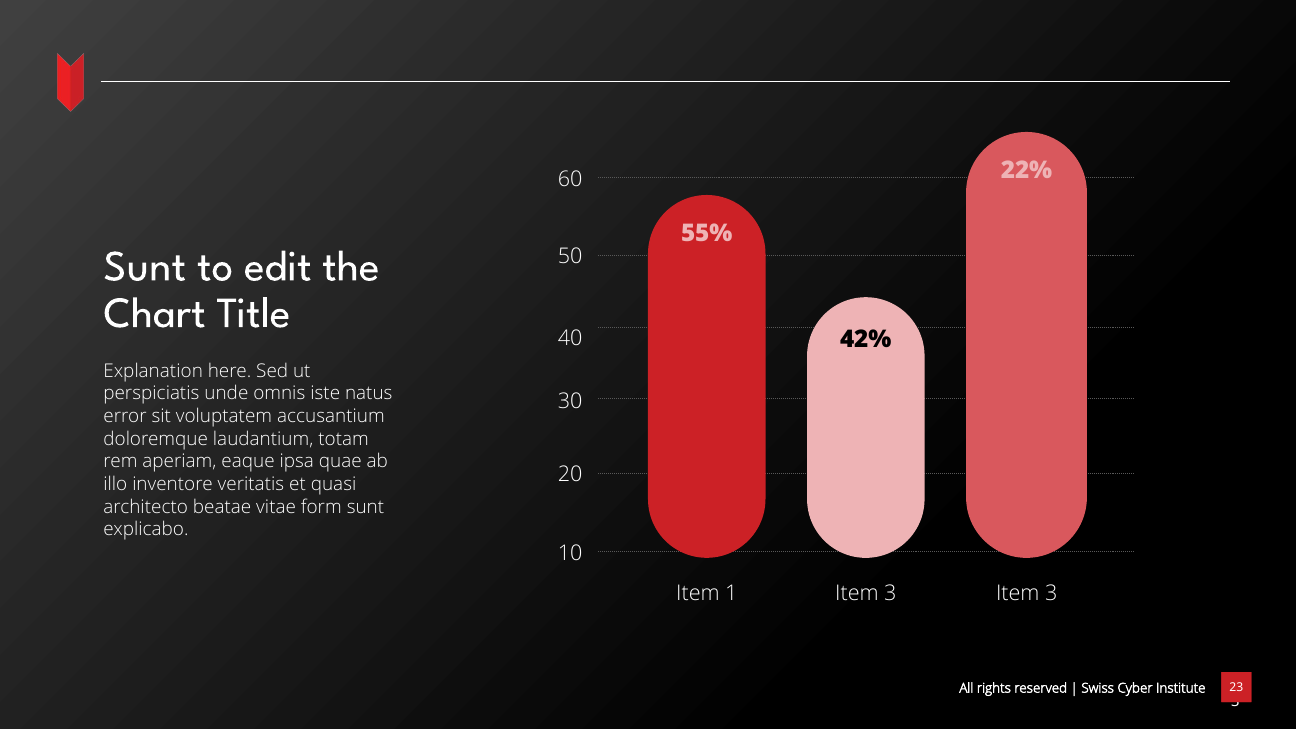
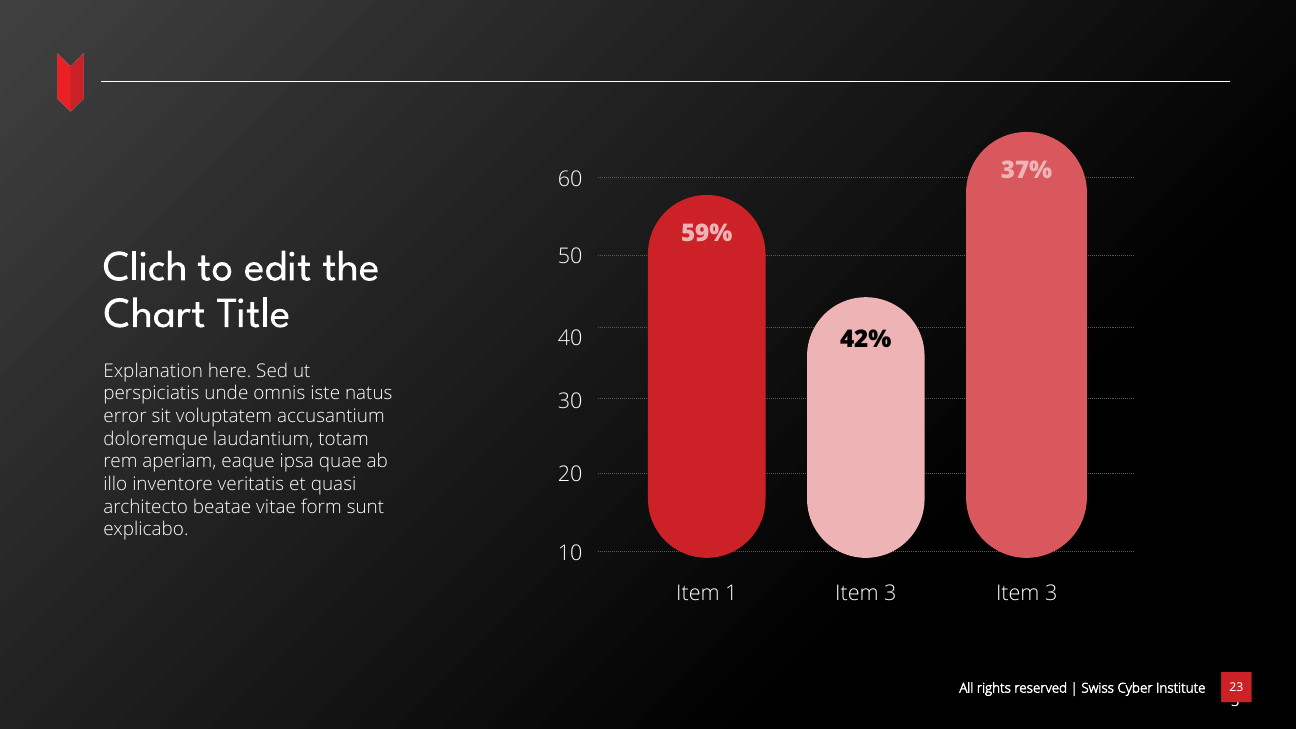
22%: 22% -> 37% (1027, 171)
55%: 55% -> 59% (707, 234)
Sunt: Sunt -> Clich (145, 266)
